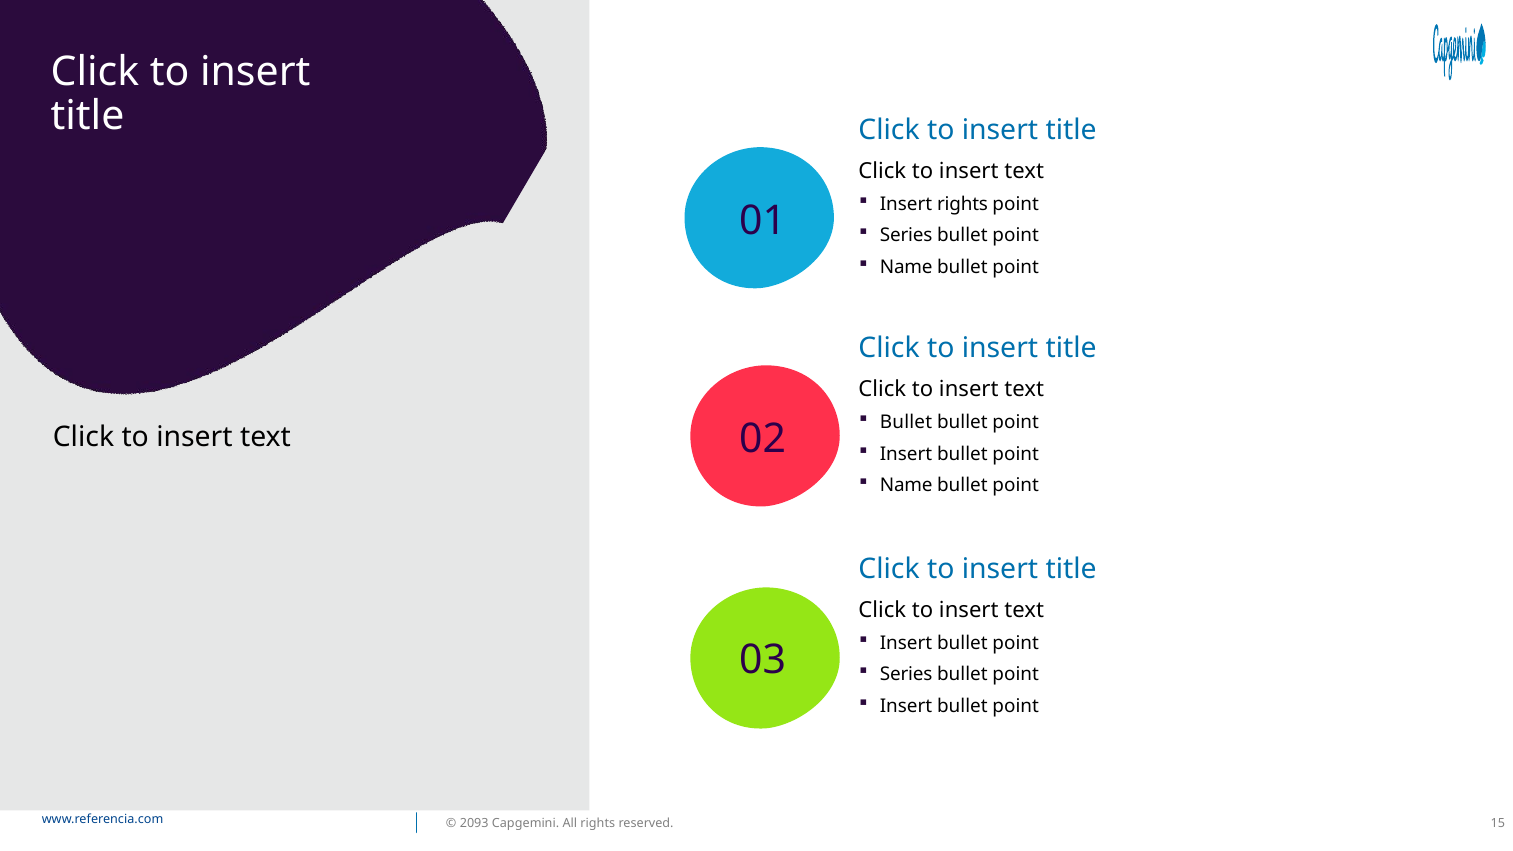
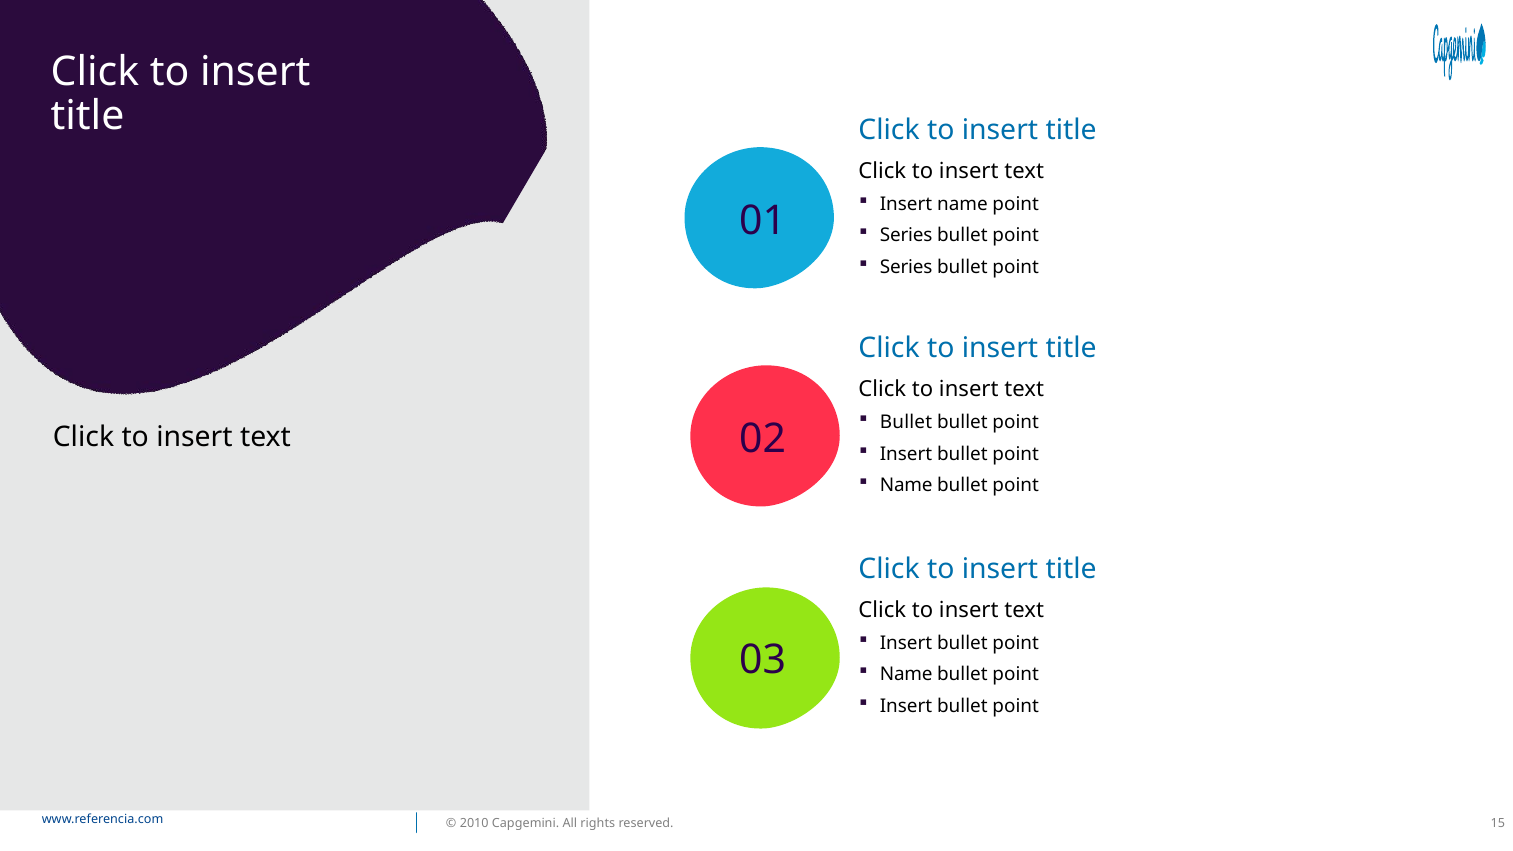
Insert rights: rights -> name (962, 204)
Name: Name -> Series (906, 267)
Series: Series -> Name (906, 675)
2093: 2093 -> 2010 (474, 823)
